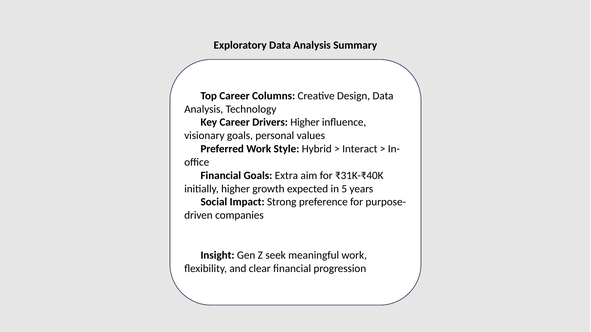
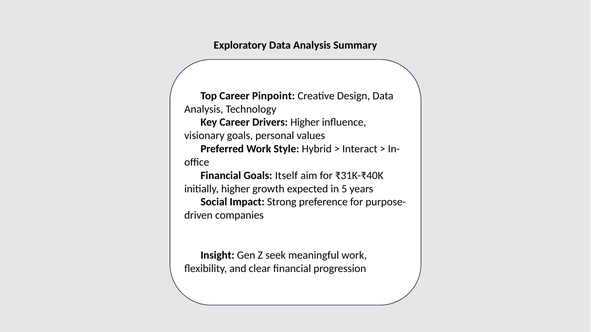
Columns: Columns -> Pinpoint (274, 96)
Extra: Extra -> Itself (286, 176)
